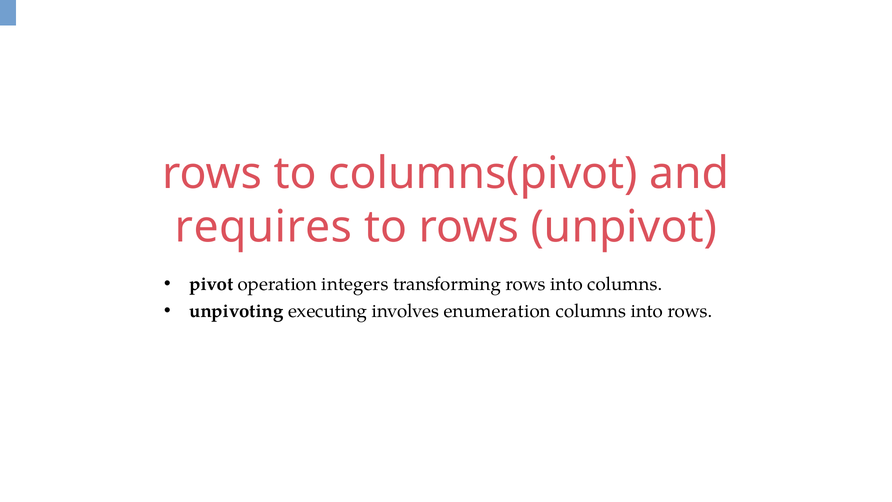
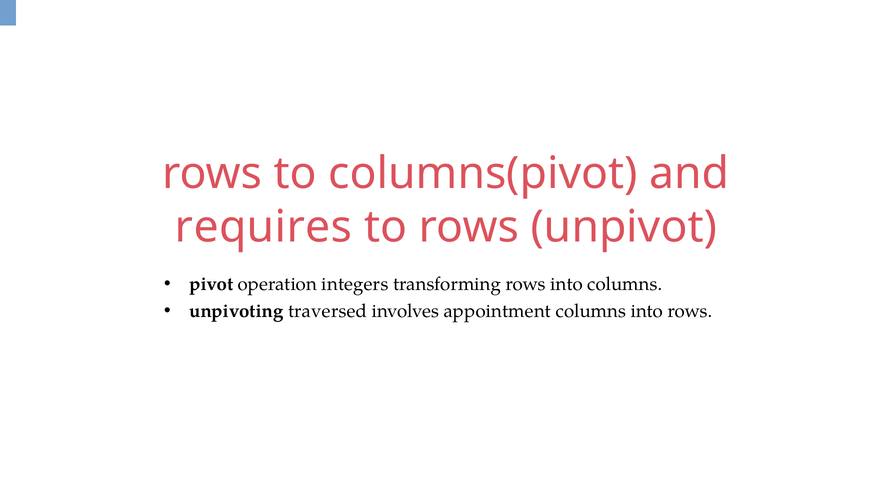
executing: executing -> traversed (328, 311)
enumeration: enumeration -> appointment (497, 311)
